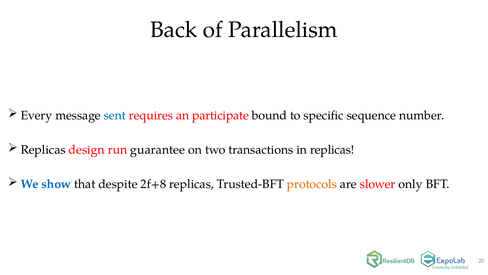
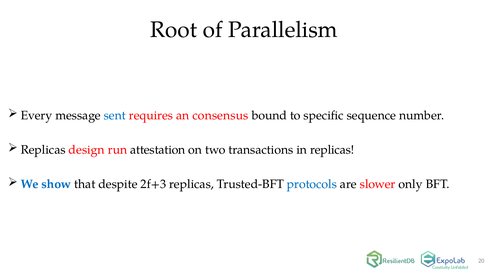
Back: Back -> Root (174, 30)
participate: participate -> consensus (220, 115)
guarantee: guarantee -> attestation (158, 150)
2f+8: 2f+8 -> 2f+3 (153, 184)
protocols colour: orange -> blue (312, 184)
